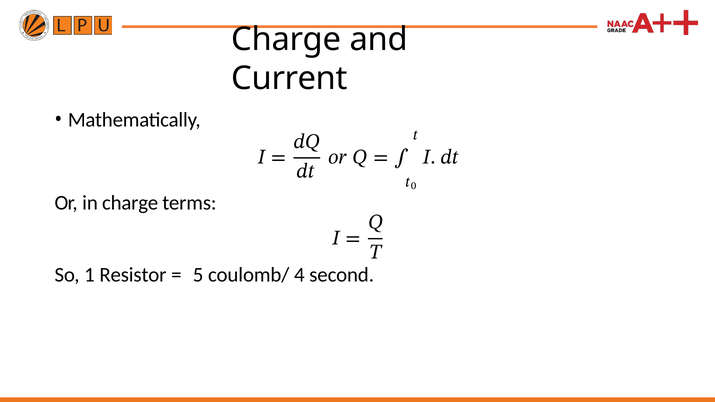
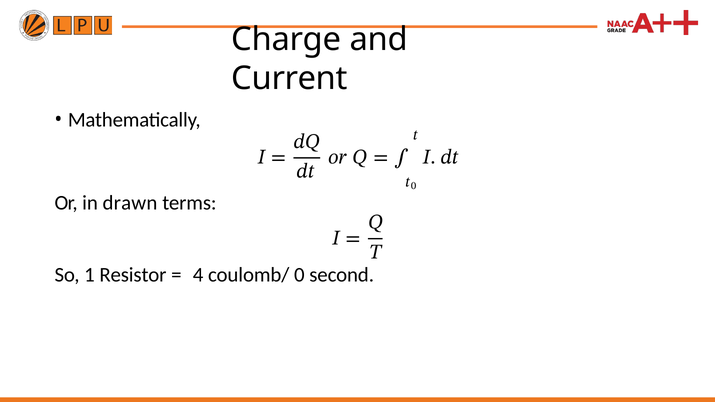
in charge: charge -> drawn (130, 203)
5: 5 -> 4 (198, 275)
4: 4 -> 0 (299, 275)
